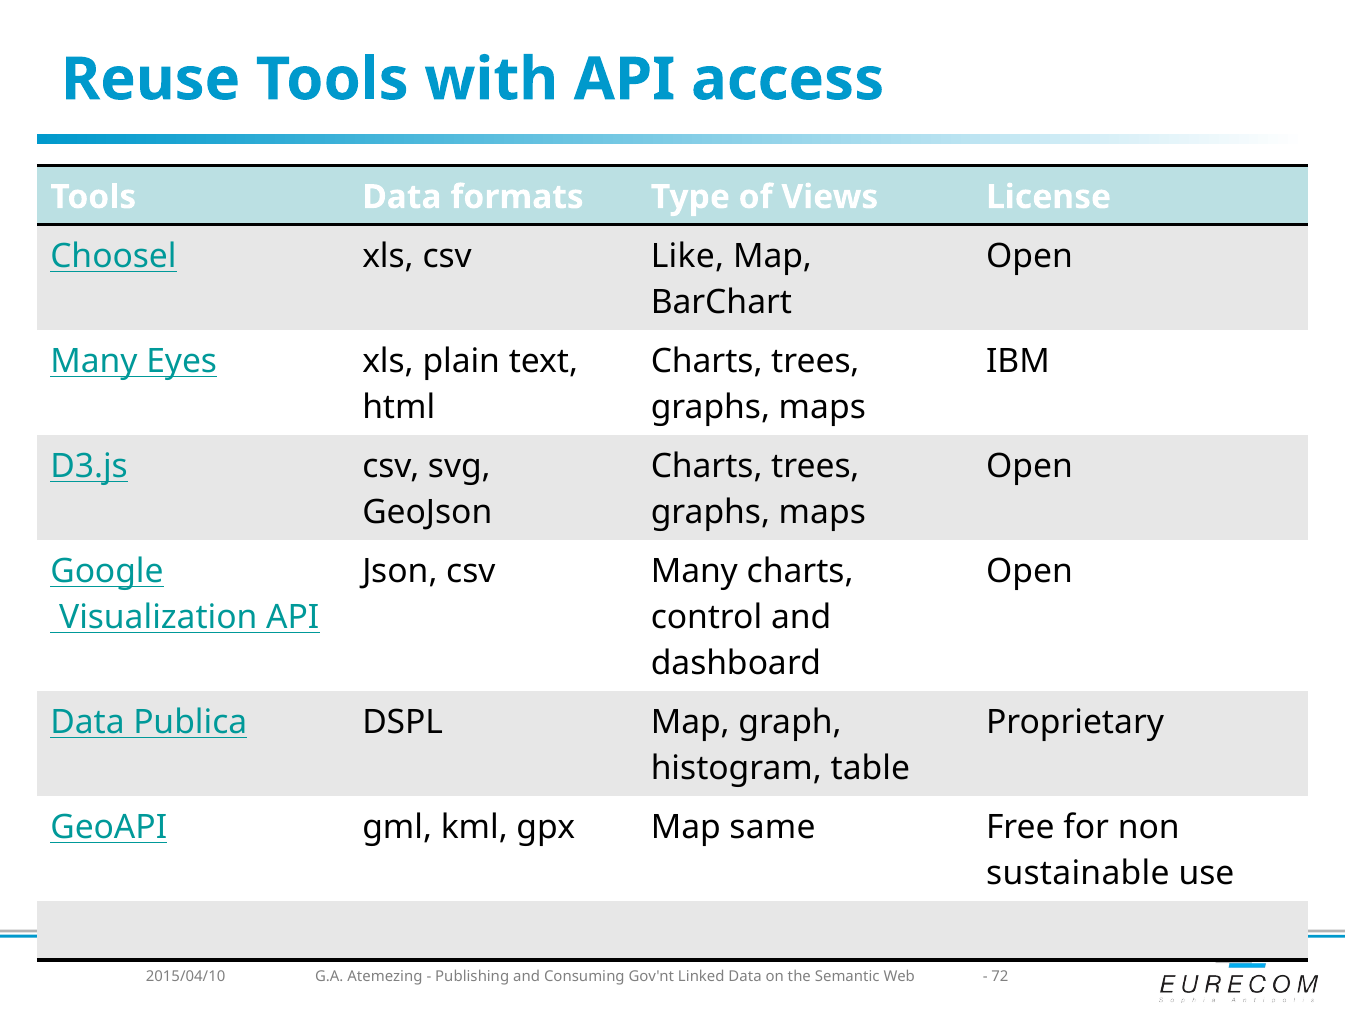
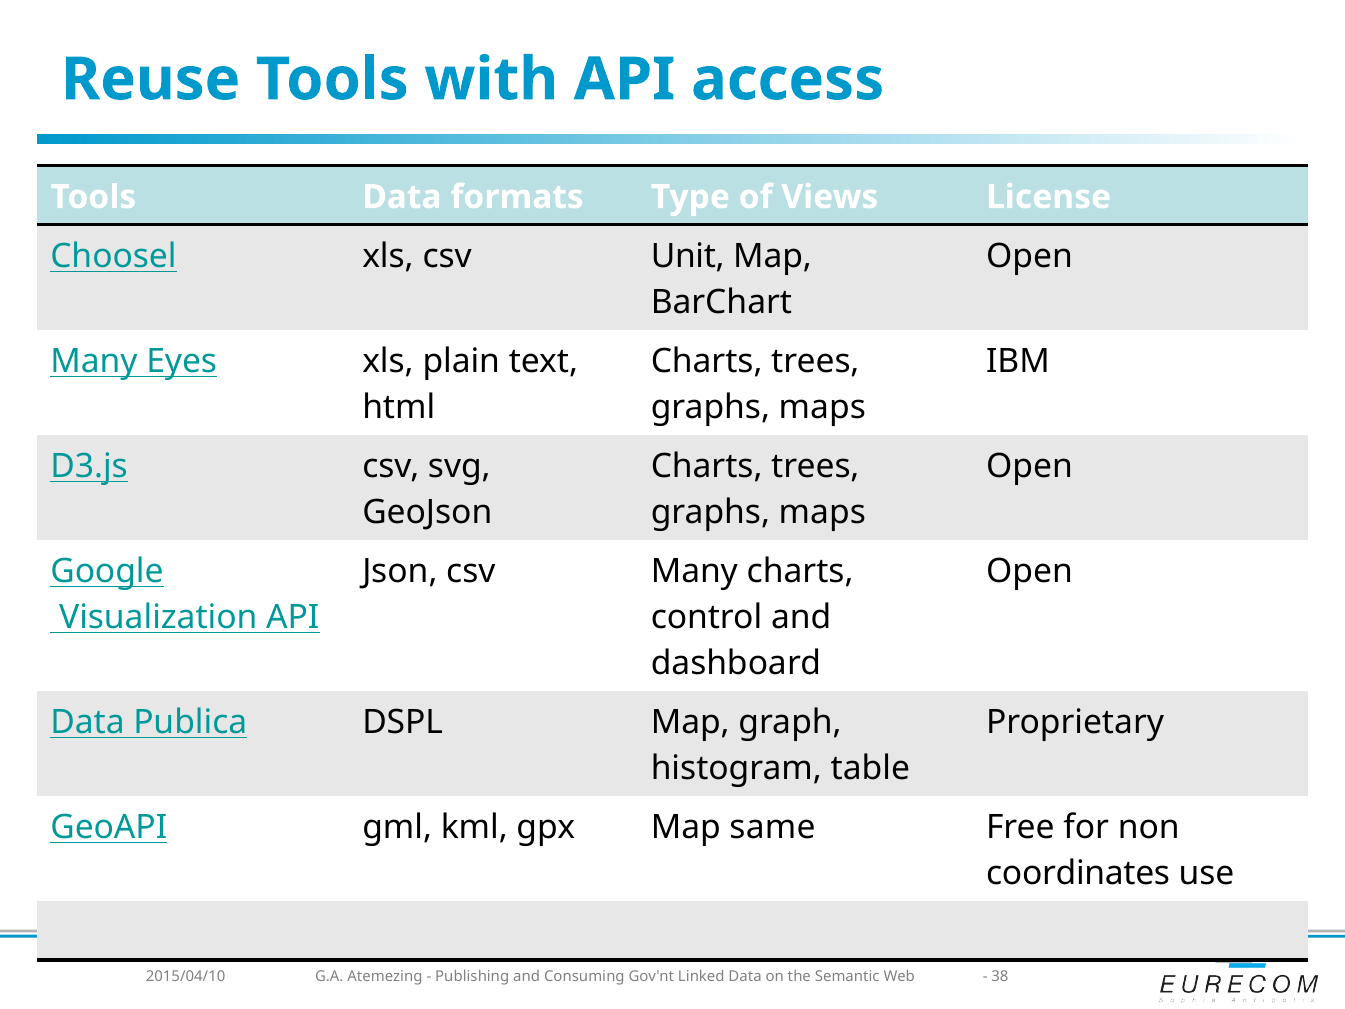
Like: Like -> Unit (688, 256)
sustainable: sustainable -> coordinates (1078, 873)
72: 72 -> 38 (1000, 976)
